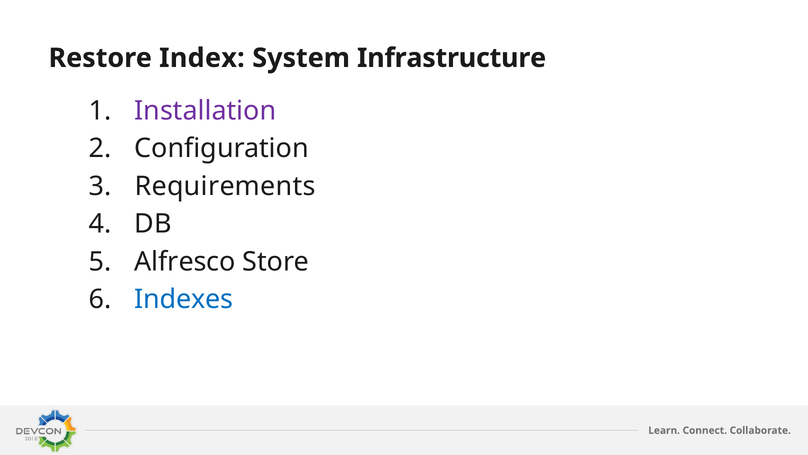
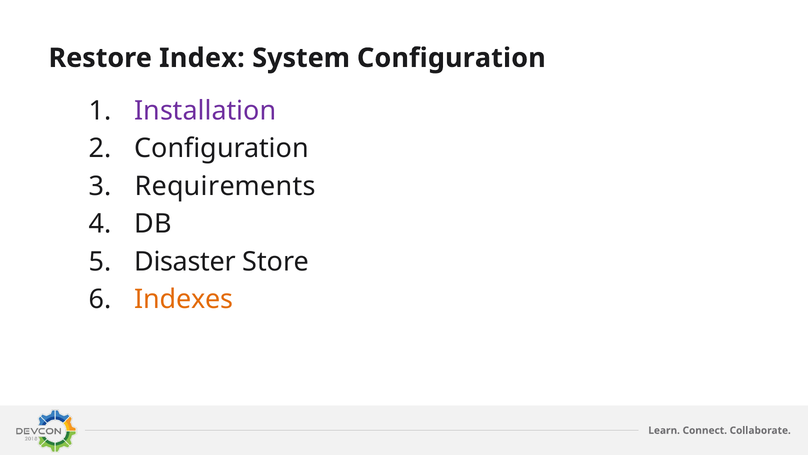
System Infrastructure: Infrastructure -> Configuration (451, 58)
Alfresco: Alfresco -> Disaster (185, 261)
Indexes colour: blue -> orange (184, 299)
